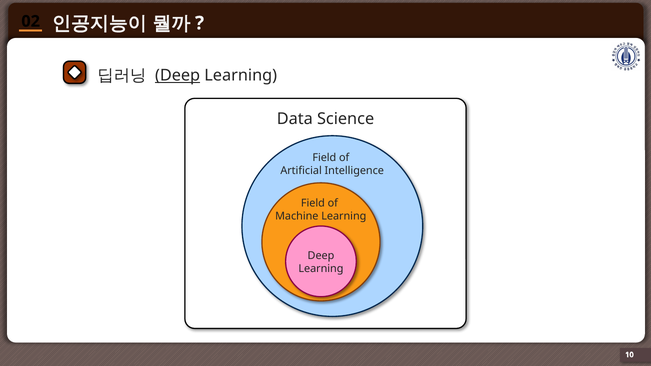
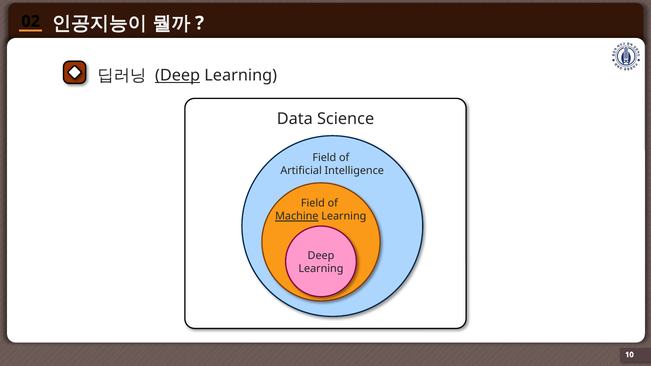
Machine underline: none -> present (297, 216)
